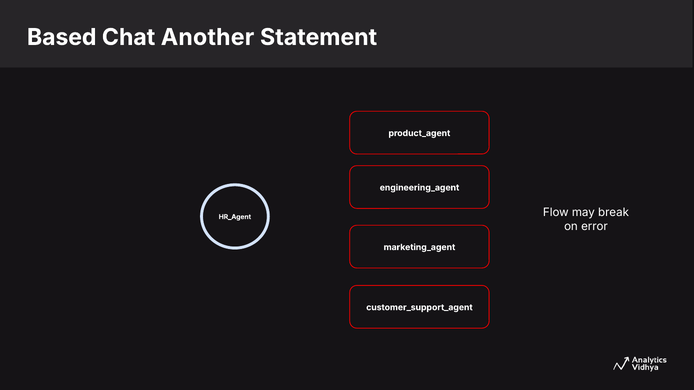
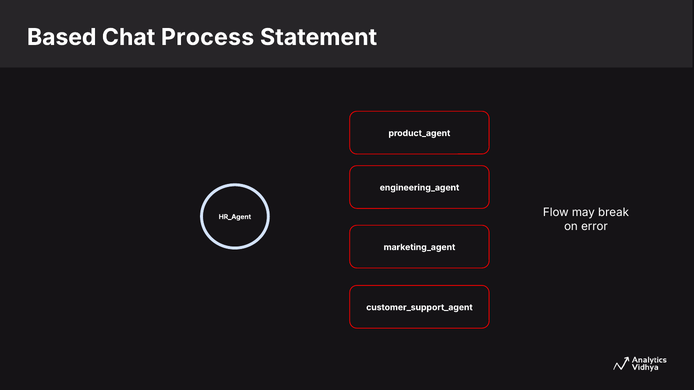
Another: Another -> Process (208, 37)
